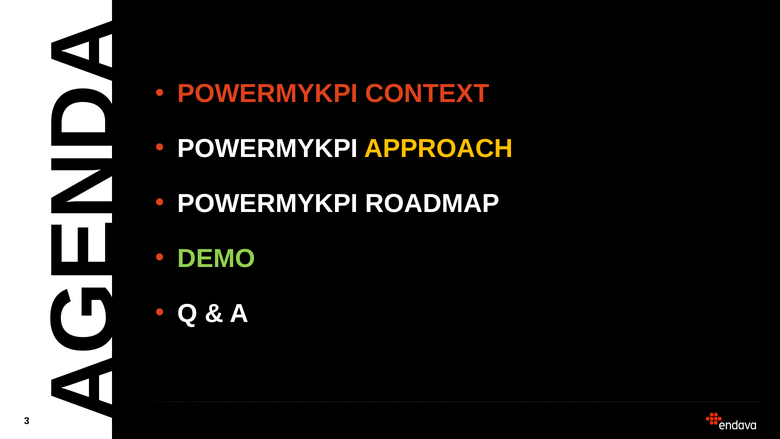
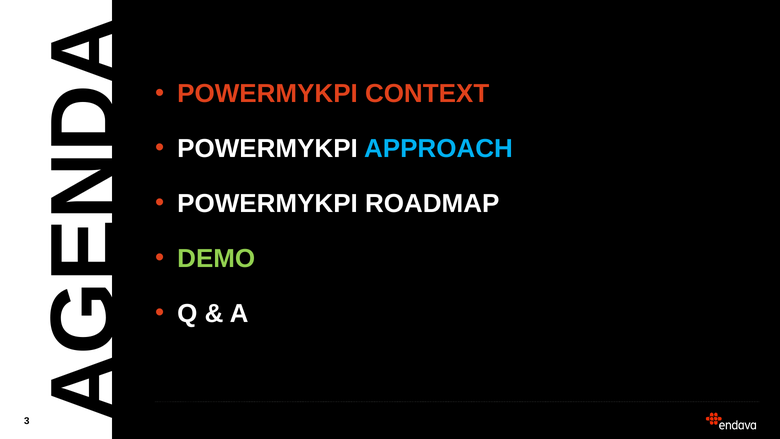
APPROACH colour: yellow -> light blue (438, 149)
